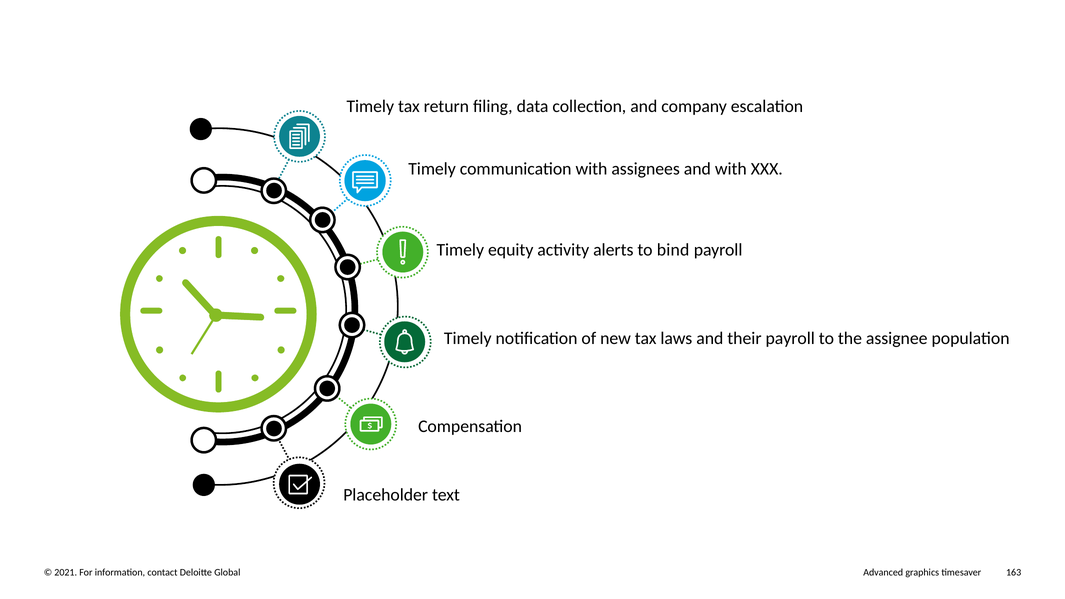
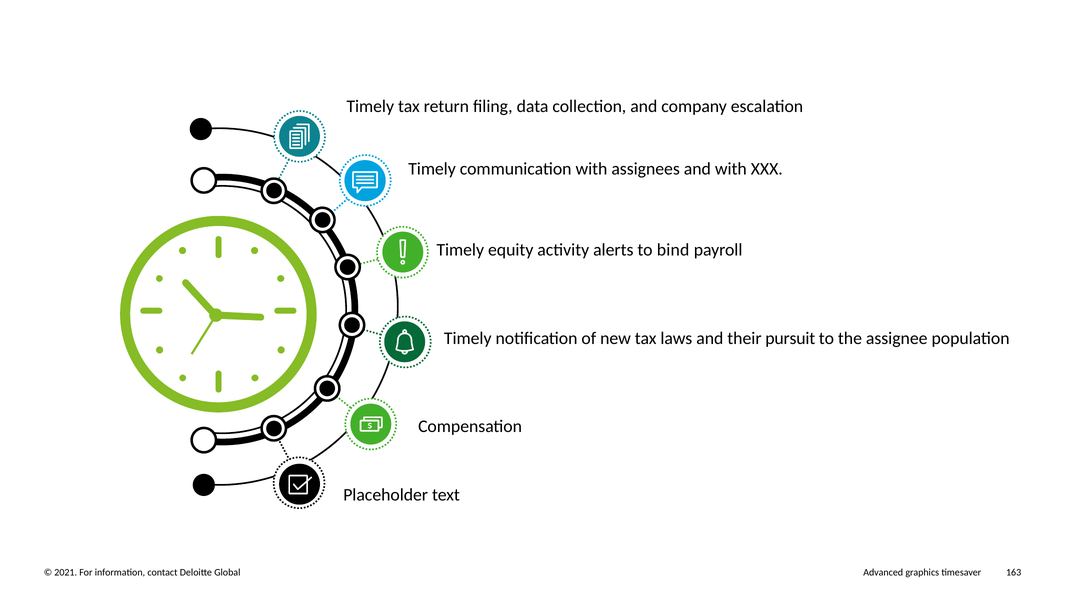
their payroll: payroll -> pursuit (790, 339)
